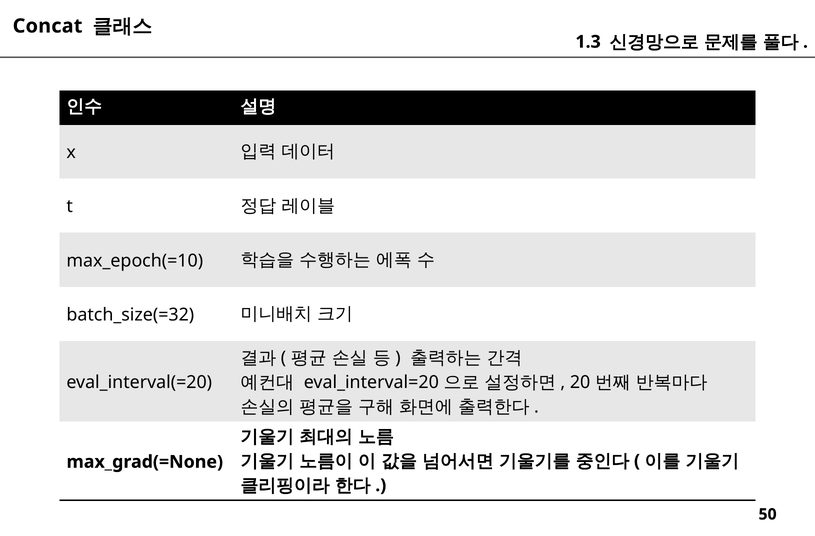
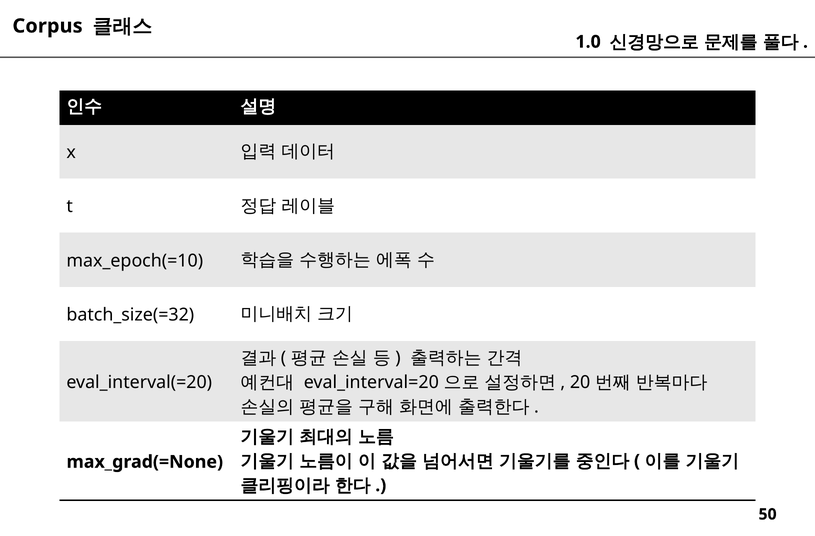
Concat: Concat -> Corpus (48, 26)
1.3: 1.3 -> 1.0 (588, 42)
